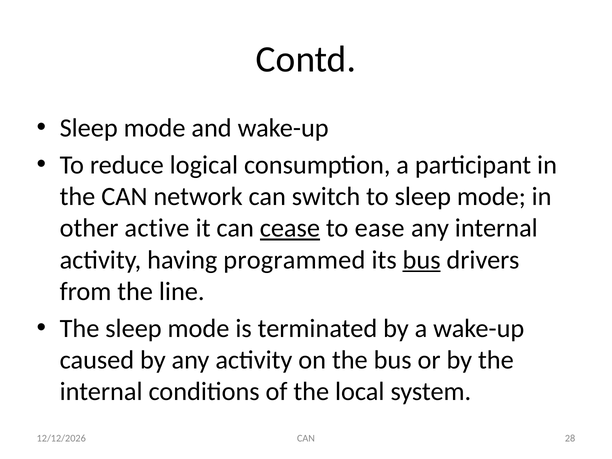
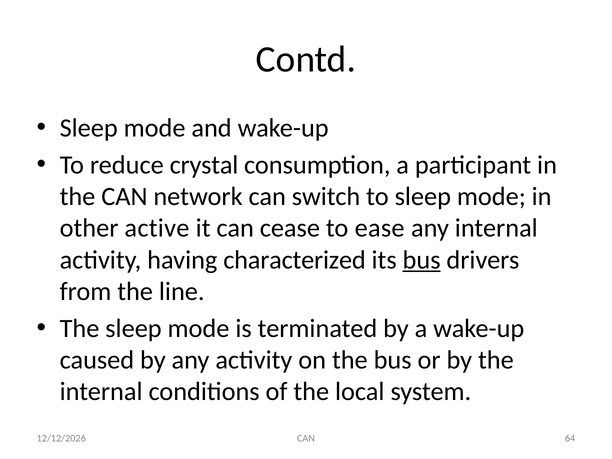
logical: logical -> crystal (204, 165)
cease underline: present -> none (290, 228)
programmed: programmed -> characterized (295, 260)
28: 28 -> 64 (570, 438)
